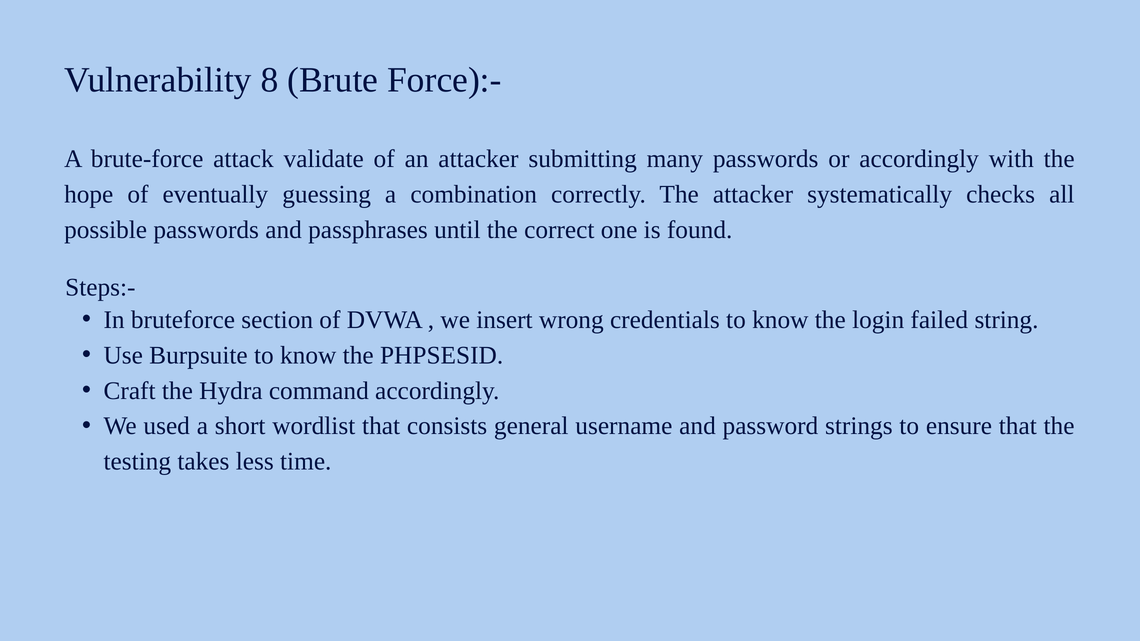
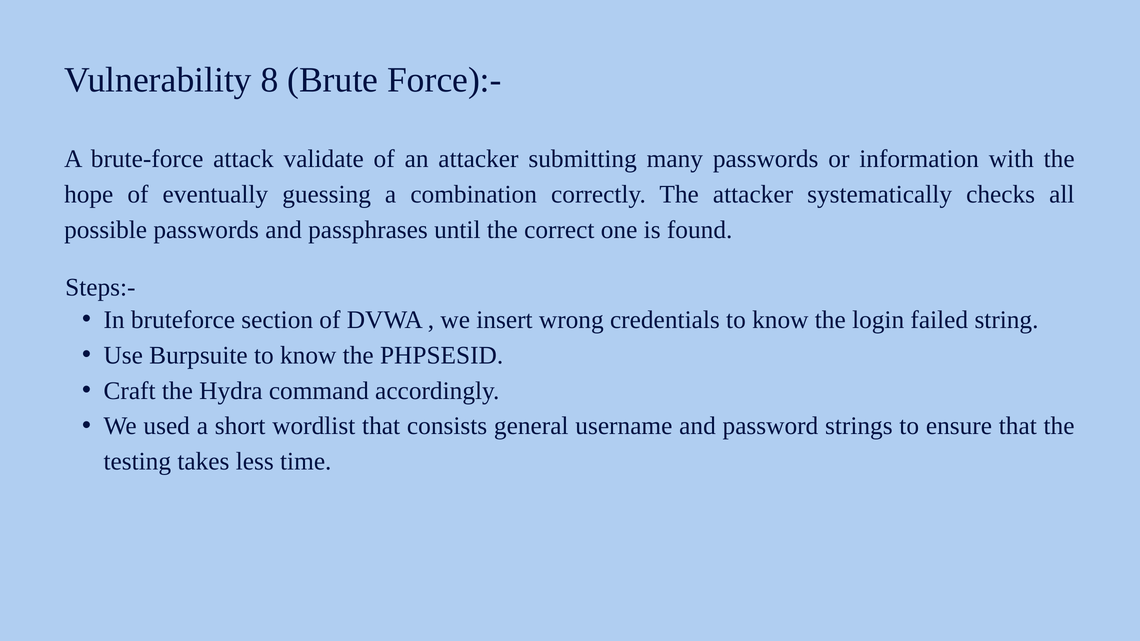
or accordingly: accordingly -> information (919, 159)
